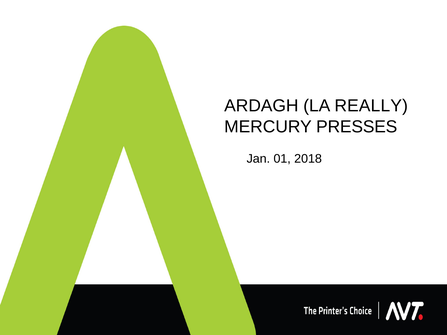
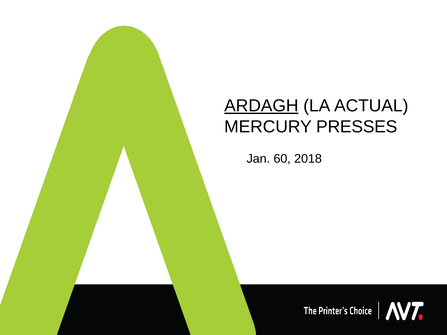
ARDAGH underline: none -> present (261, 106)
REALLY: REALLY -> ACTUAL (371, 106)
01: 01 -> 60 (282, 159)
